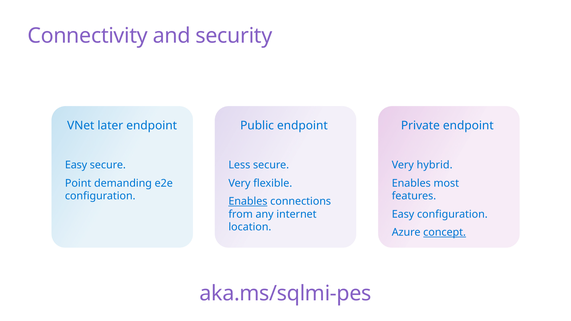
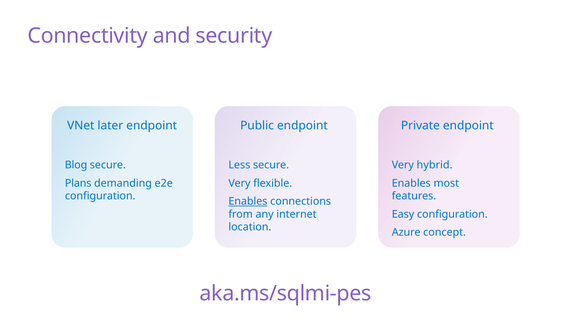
Easy: Easy -> Blog (76, 165)
Point: Point -> Plans (78, 183)
concept underline: present -> none (445, 233)
